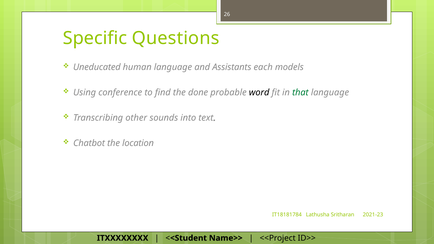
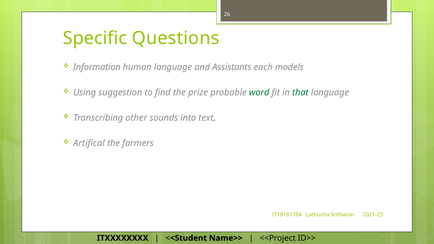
Uneducated: Uneducated -> Information (97, 67)
conference: conference -> suggestion (120, 93)
done: done -> prize (198, 93)
word colour: black -> green (259, 93)
Chatbot: Chatbot -> Artifical (89, 143)
location: location -> farmers (138, 143)
